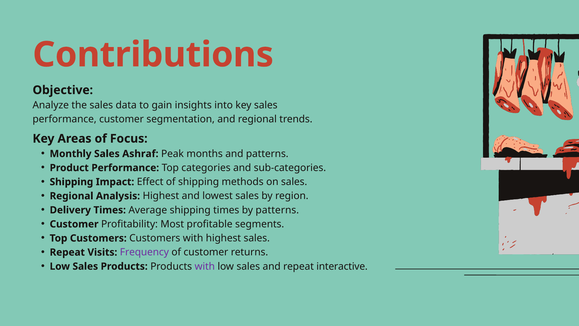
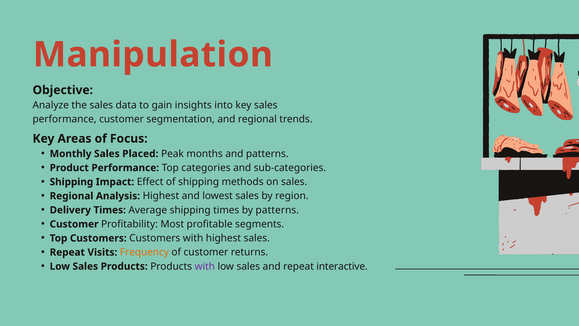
Contributions: Contributions -> Manipulation (153, 55)
Ashraf: Ashraf -> Placed (140, 154)
Frequency colour: purple -> orange (144, 252)
